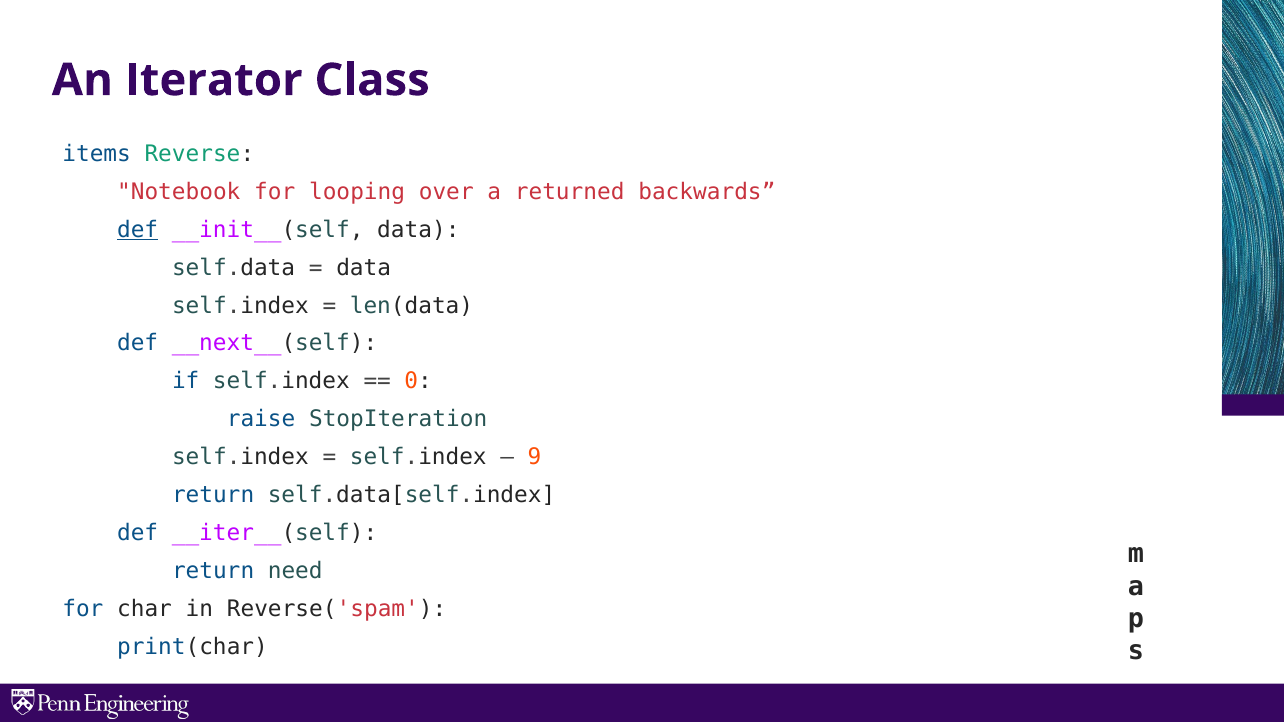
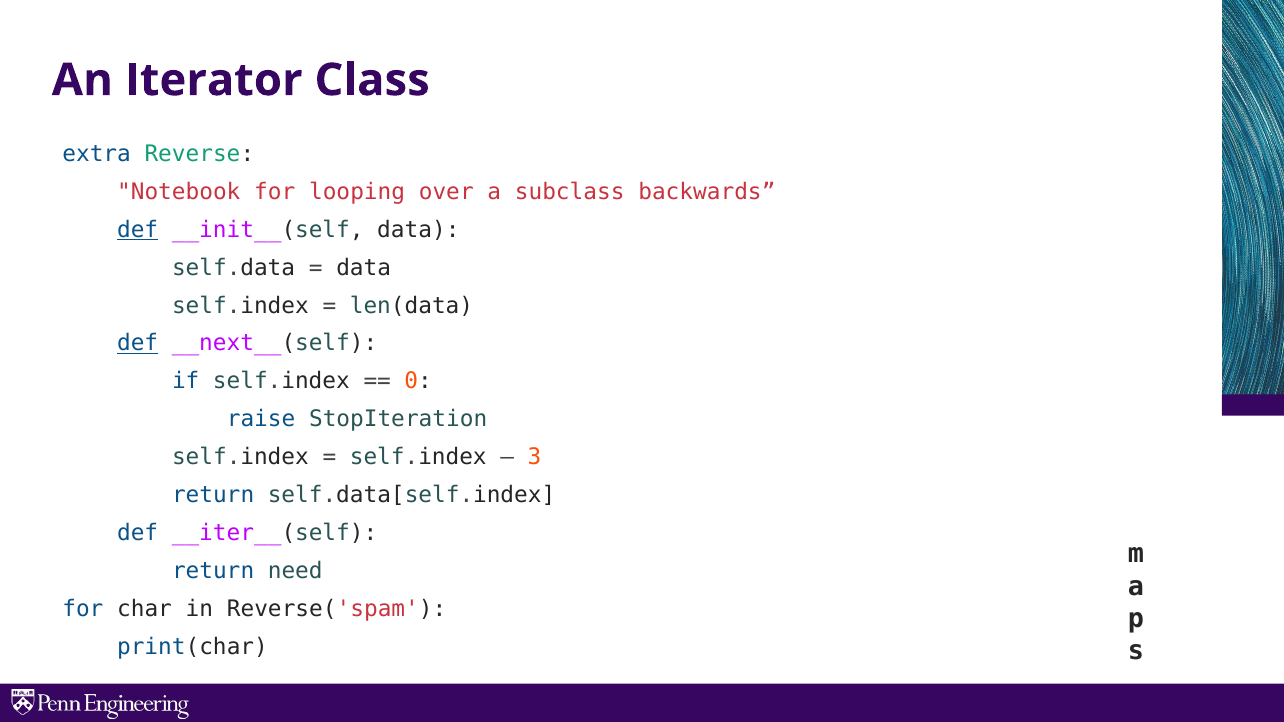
items: items -> extra (97, 154)
returned: returned -> subclass (570, 192)
def underline: none -> present (138, 344)
9: 9 -> 3 (535, 457)
